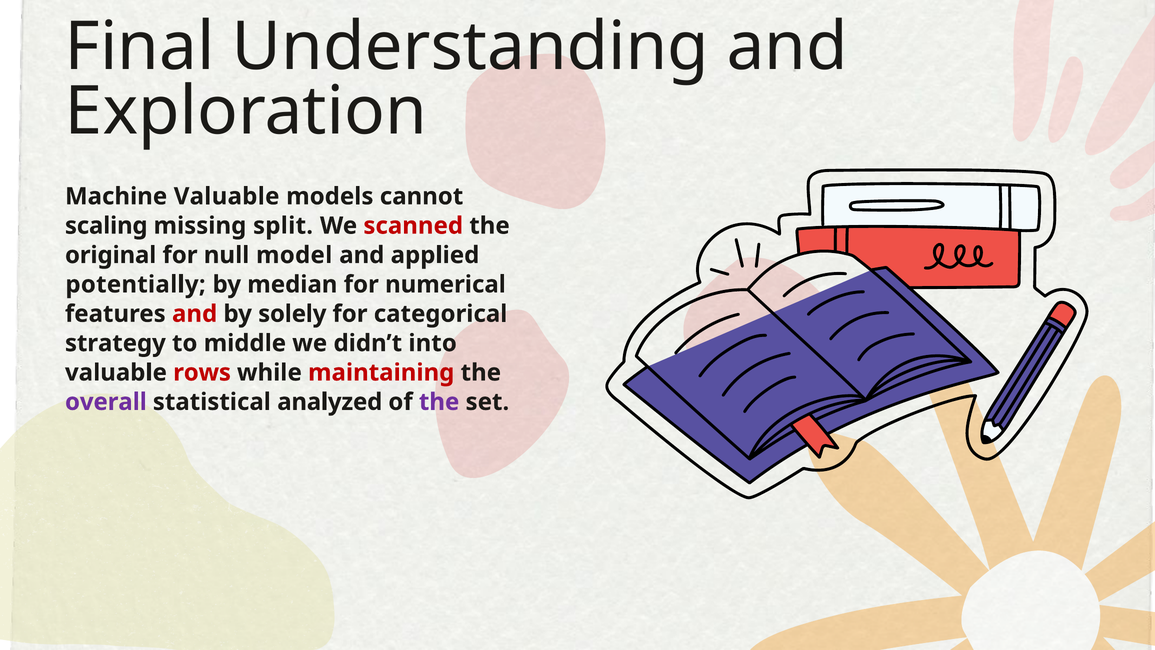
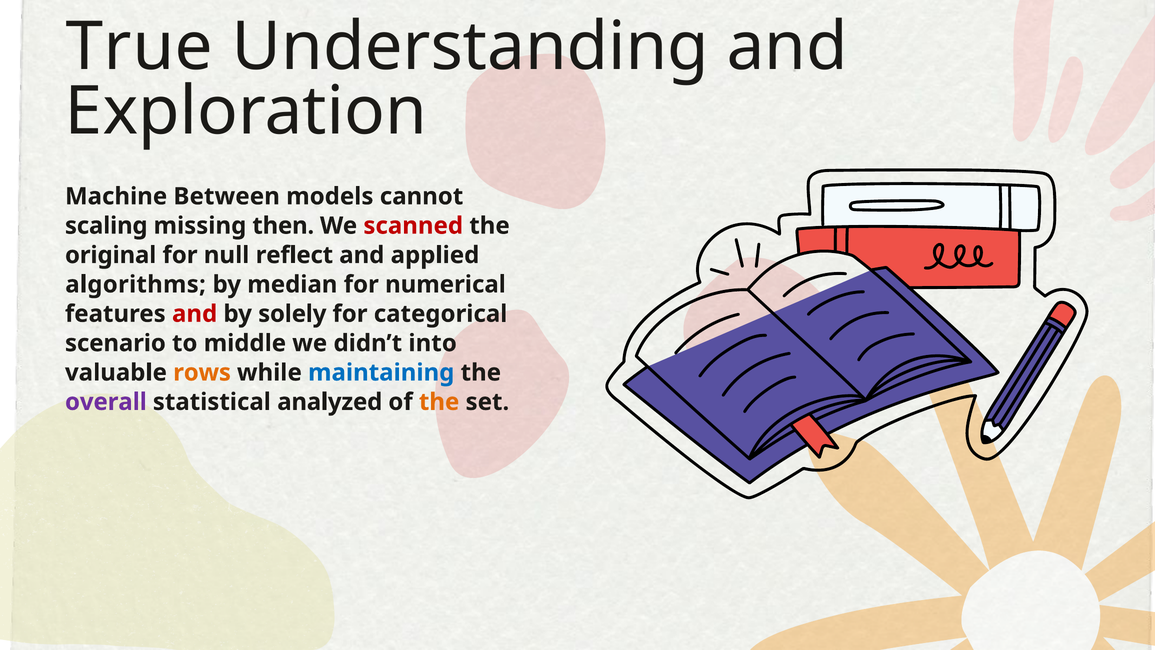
Final: Final -> True (139, 47)
Machine Valuable: Valuable -> Between (227, 196)
split: split -> then (283, 226)
model: model -> reflect (294, 255)
potentially: potentially -> algorithms (136, 284)
strategy: strategy -> scenario (115, 343)
rows colour: red -> orange (202, 372)
maintaining colour: red -> blue (381, 372)
the colour: purple -> orange (439, 402)
